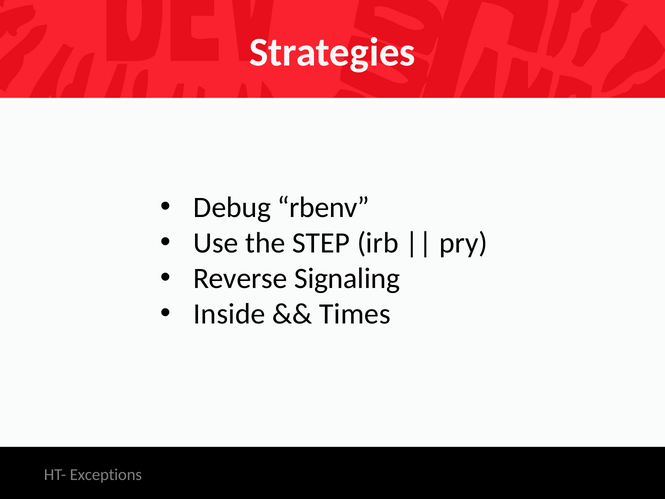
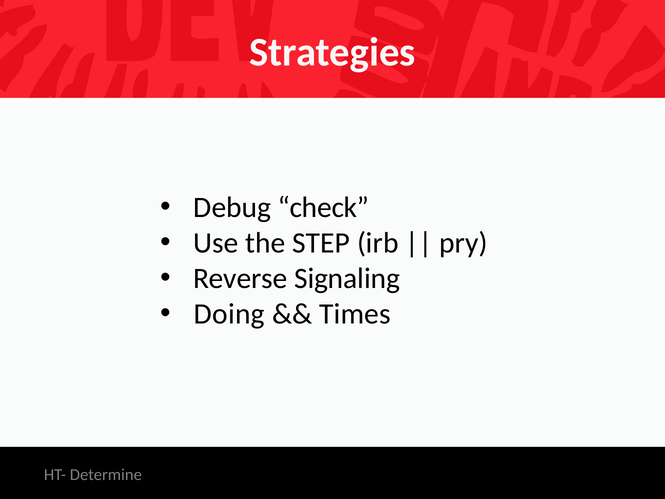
rbenv: rbenv -> check (324, 207)
Inside: Inside -> Doing (229, 314)
Exceptions: Exceptions -> Determine (106, 474)
